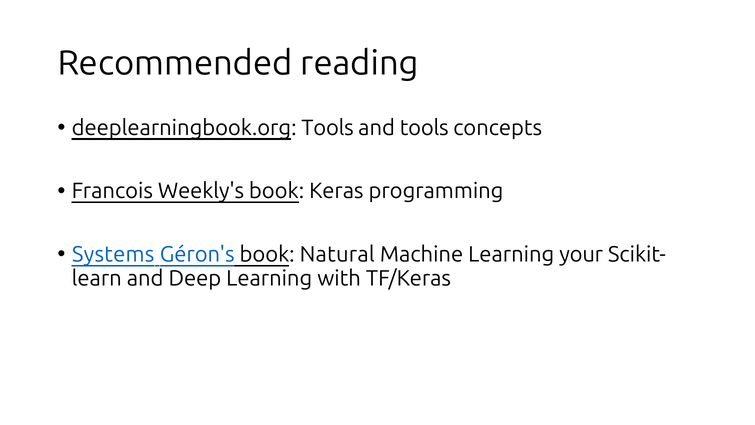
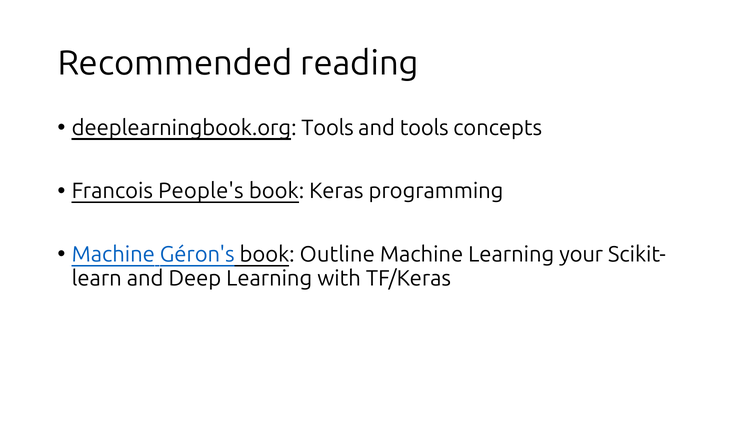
Weekly's: Weekly's -> People's (201, 191)
Systems: Systems -> Machine (113, 254)
Natural: Natural -> Outline (337, 254)
